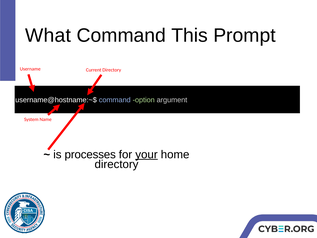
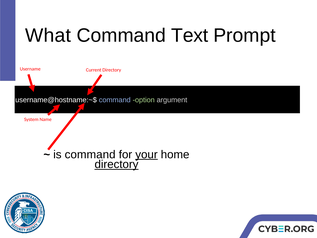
This: This -> Text (190, 36)
processes: processes -> command (90, 154)
directory underline: none -> present (117, 164)
